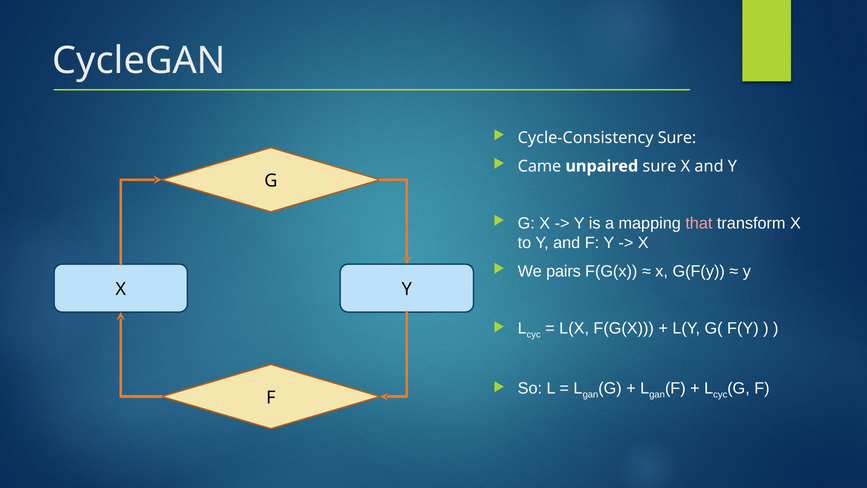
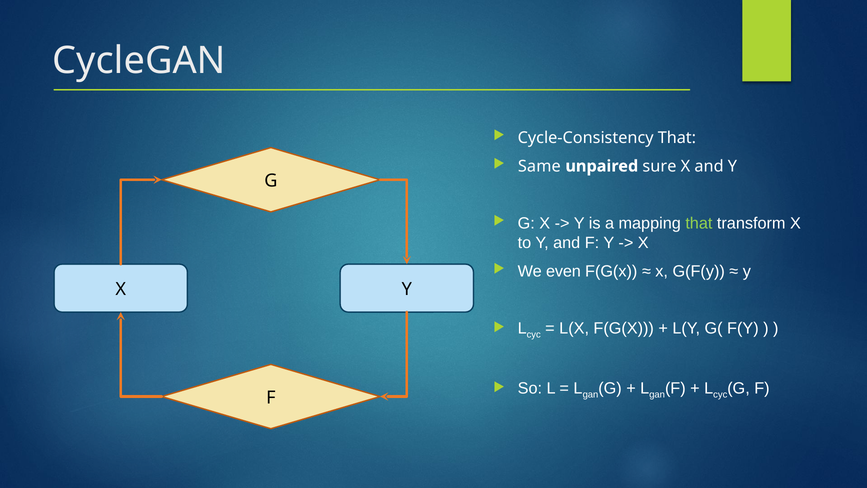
Cycle-Consistency Sure: Sure -> That (677, 138)
Came: Came -> Same (539, 166)
that colour: pink -> light green (699, 223)
pairs: pairs -> even (563, 271)
